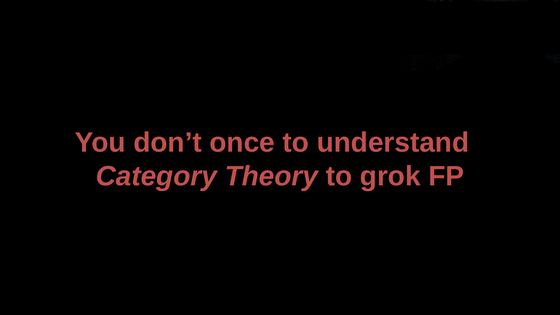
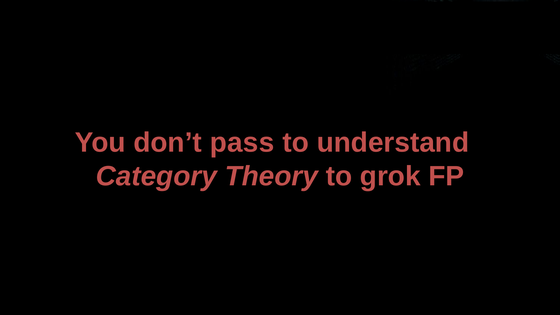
once: once -> pass (242, 143)
